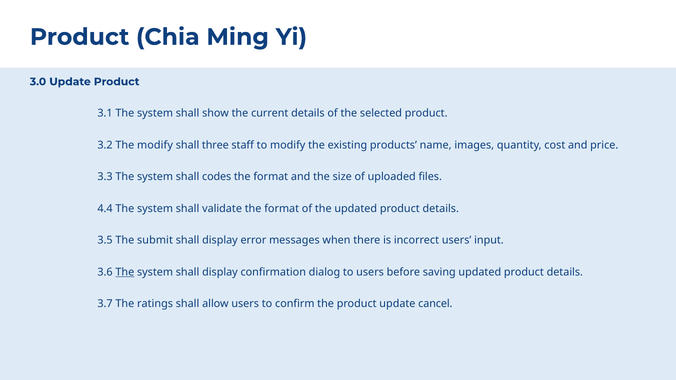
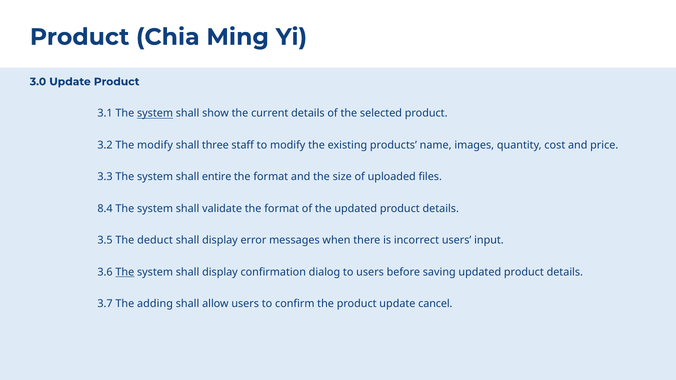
system underline: none -> present (155, 114)
codes: codes -> entire (217, 177)
4.4: 4.4 -> 8.4 (105, 209)
submit: submit -> deduct (155, 241)
ratings: ratings -> adding (155, 304)
